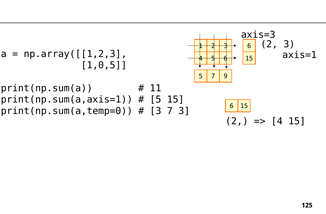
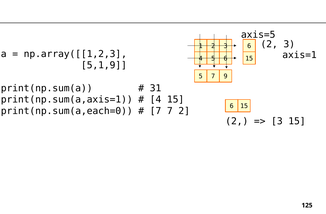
axis=3: axis=3 -> axis=5 (258, 35)
1,0,5: 1,0,5 -> 5,1,9 (104, 65)
11: 11 -> 31 (156, 88)
5: 5 -> 4 (156, 100)
print(np.sum(a,temp=0: print(np.sum(a,temp=0 -> print(np.sum(a,each=0 (67, 111)
3: 3 -> 7 (156, 111)
7 3: 3 -> 2 (184, 111)
4: 4 -> 3 (277, 121)
